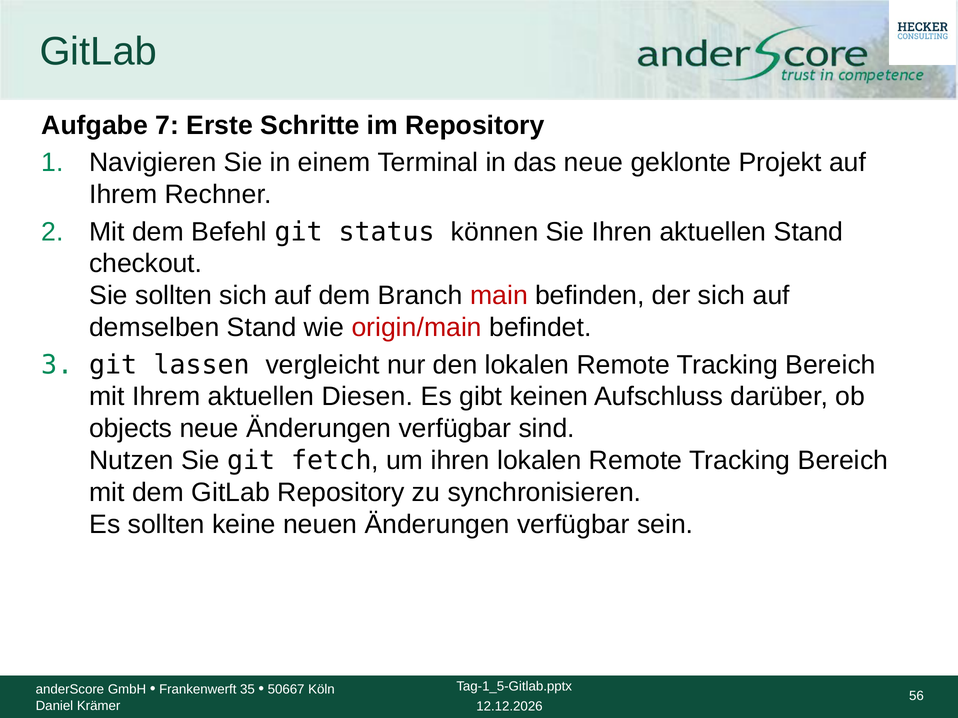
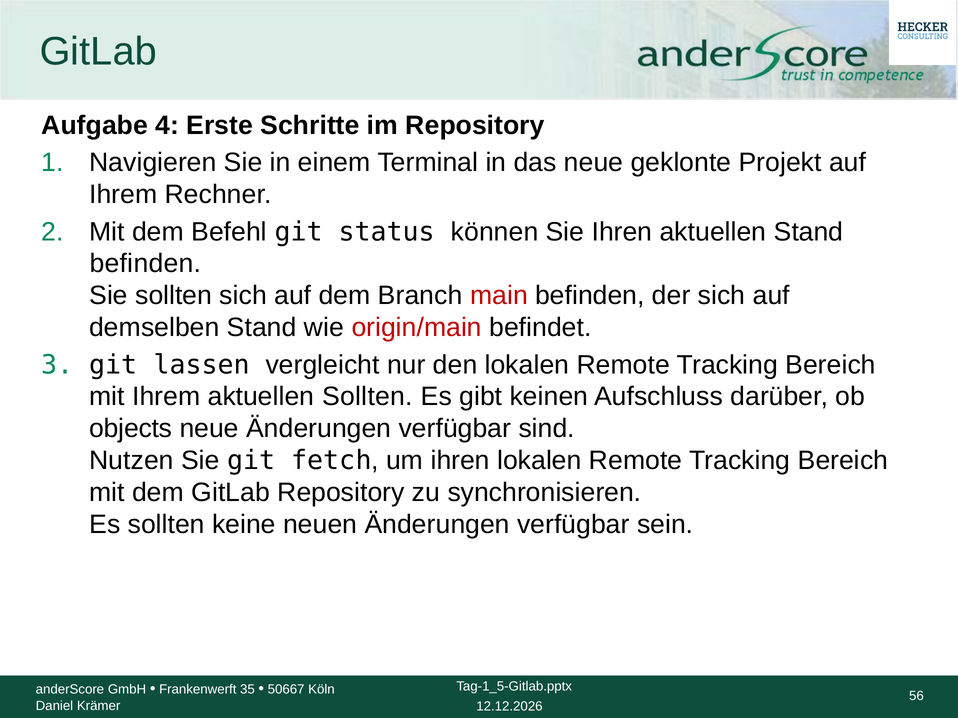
7: 7 -> 4 (167, 125)
checkout: checkout -> befinden (145, 264)
aktuellen Diesen: Diesen -> Sollten (367, 397)
